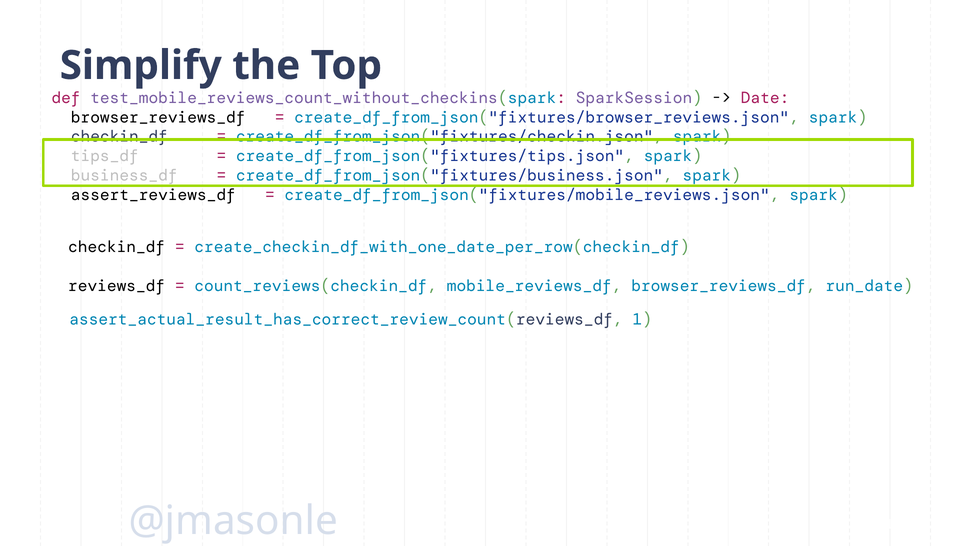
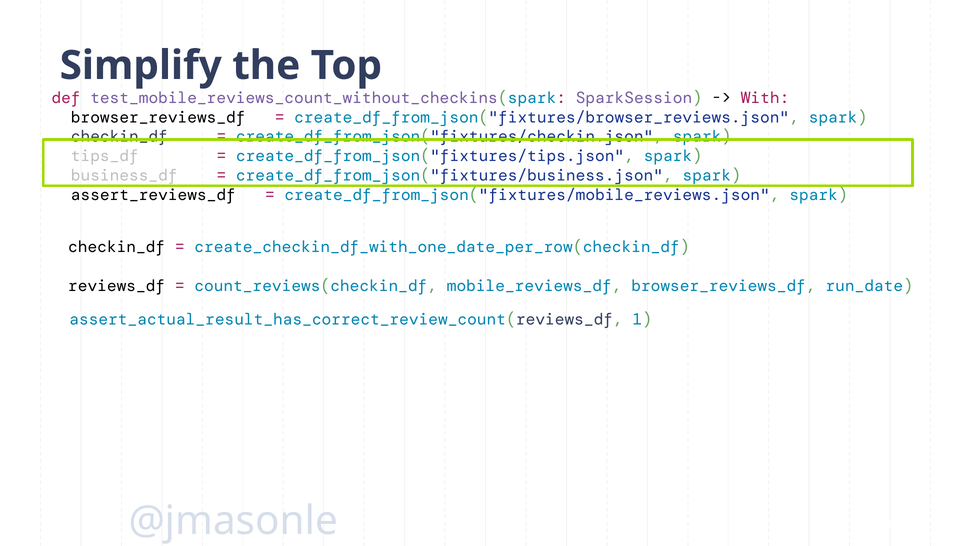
Date: Date -> With (765, 98)
